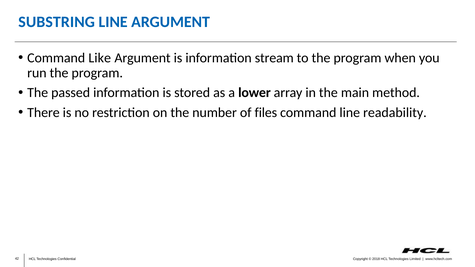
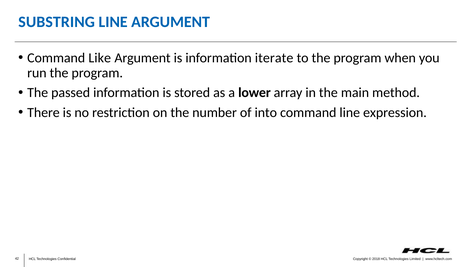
stream: stream -> iterate (274, 58)
files: files -> into (266, 113)
readability: readability -> expression (395, 113)
